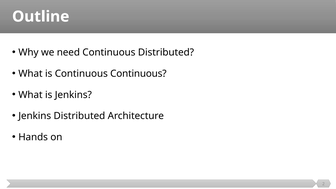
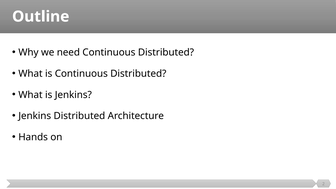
is Continuous Continuous: Continuous -> Distributed (138, 74)
